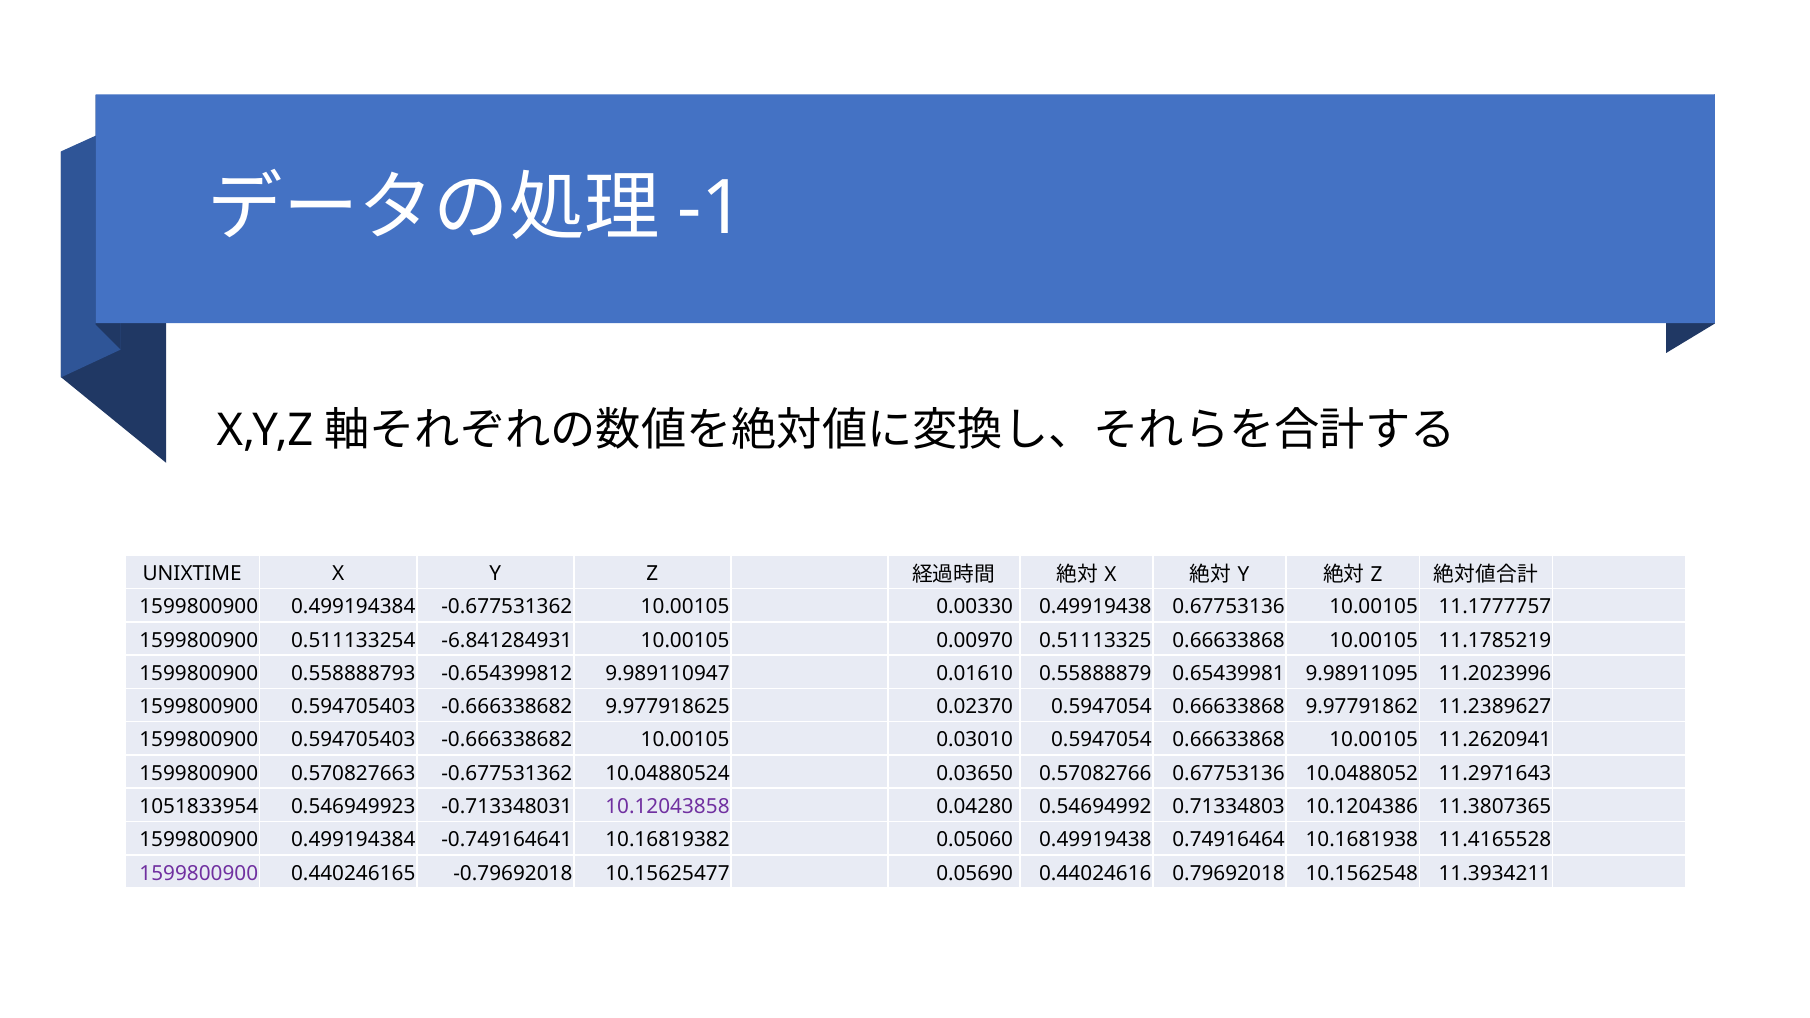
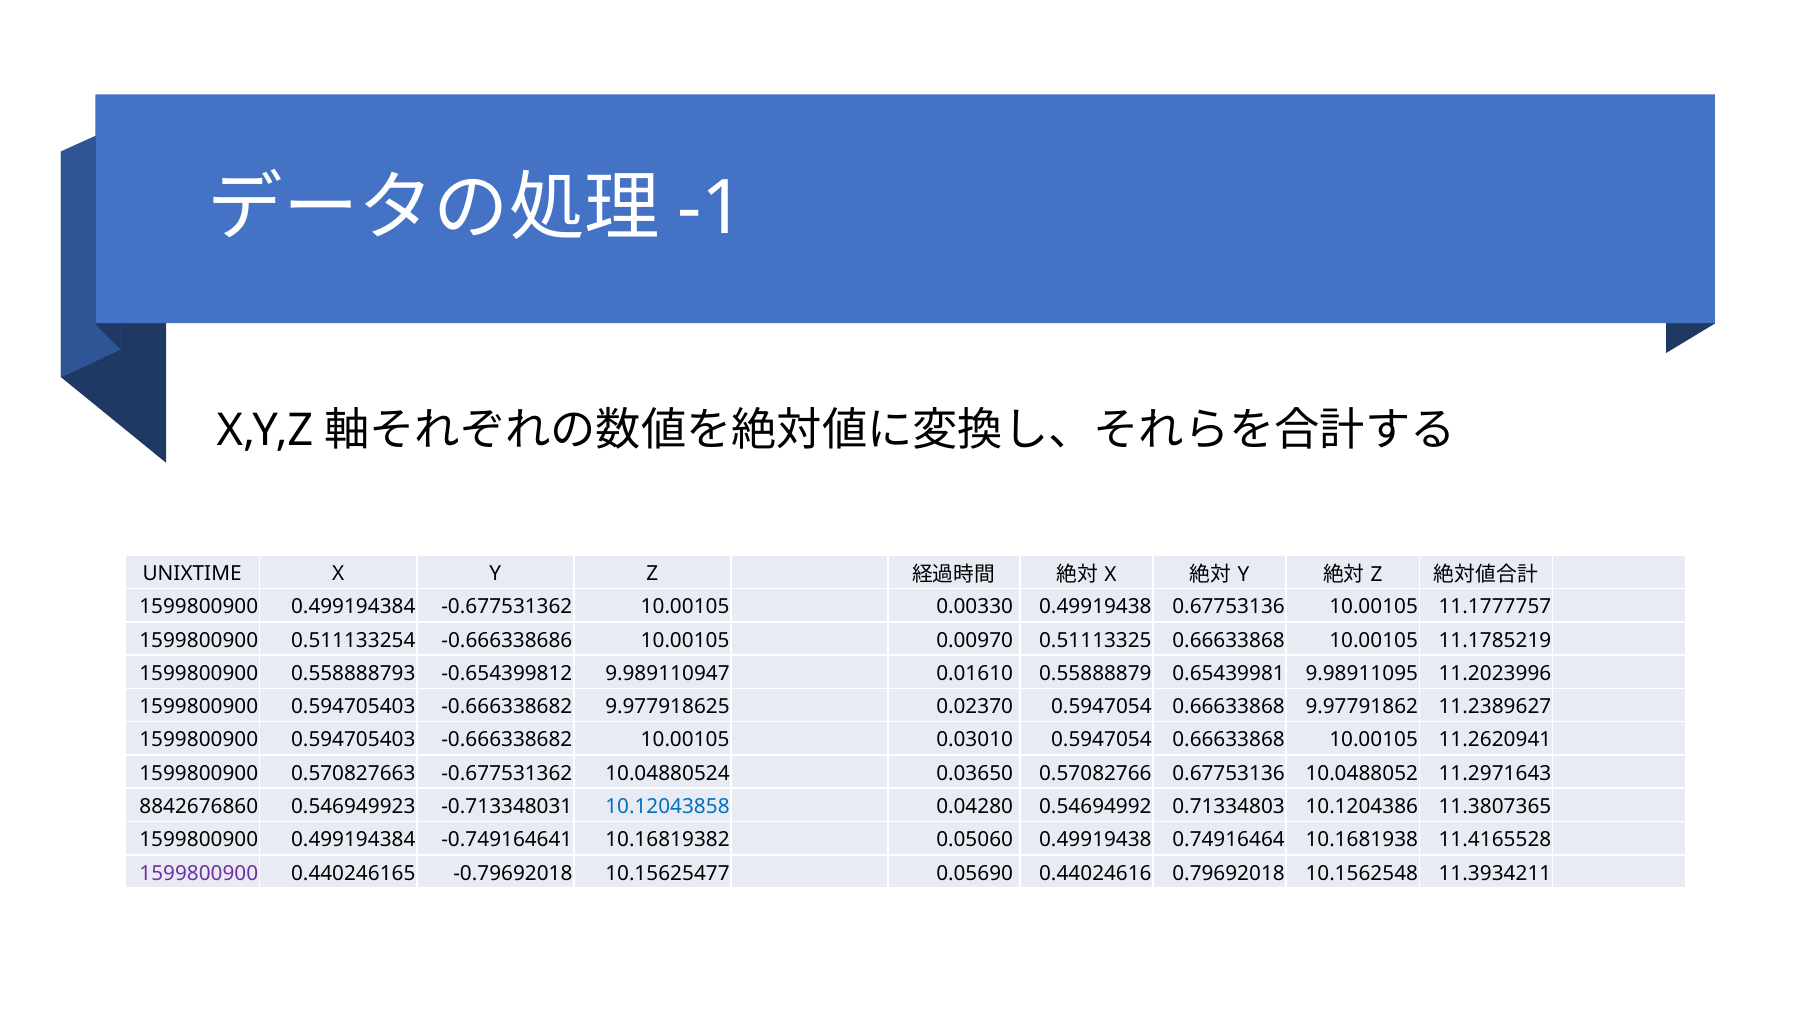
-6.841284931: -6.841284931 -> -0.666338686 (507, 640)
1051833954: 1051833954 -> 8842676860 (199, 807)
10.12043858 colour: purple -> blue (667, 807)
